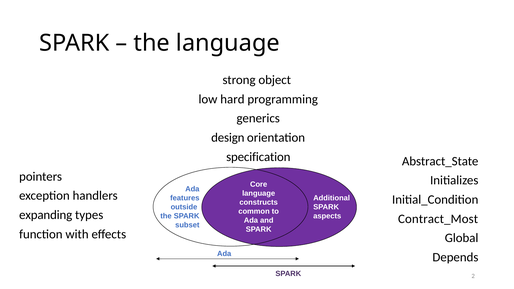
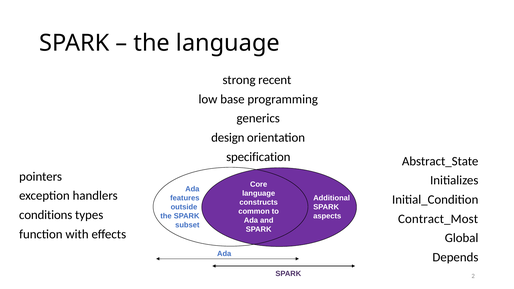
object: object -> recent (275, 80)
hard: hard -> base (232, 99)
expanding: expanding -> conditions (46, 215)
